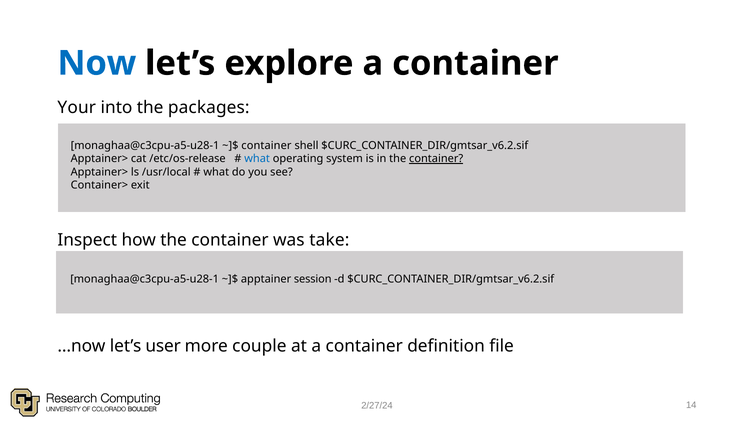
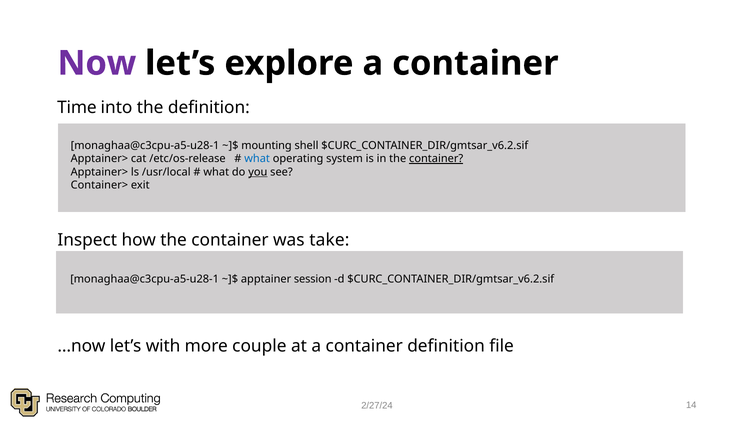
Now colour: blue -> purple (97, 63)
Your: Your -> Time (77, 108)
the packages: packages -> definition (209, 108)
container: container -> mounting (267, 146)
you underline: none -> present (258, 172)
user: user -> with (163, 346)
